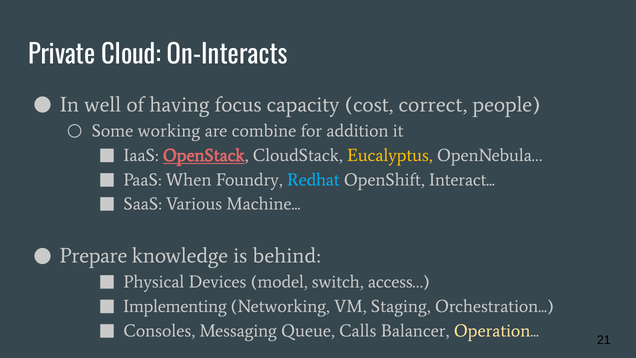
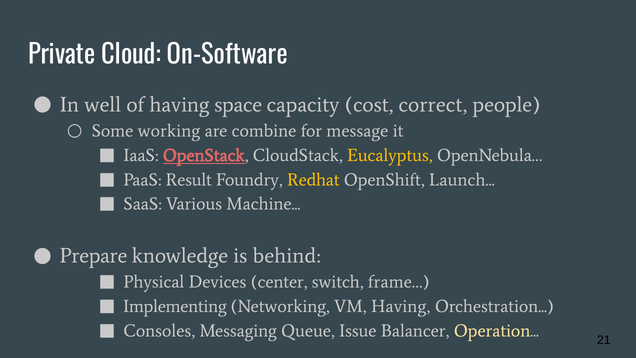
On-Interacts: On-Interacts -> On-Software (227, 55)
focus: focus -> space (238, 105)
addition: addition -> message (357, 131)
When: When -> Result (189, 180)
Redhat colour: light blue -> yellow (313, 180)
Interact: Interact -> Launch (462, 180)
model: model -> center (279, 282)
access…: access… -> frame… (399, 282)
VM Staging: Staging -> Having (401, 306)
Calls: Calls -> Issue (358, 331)
